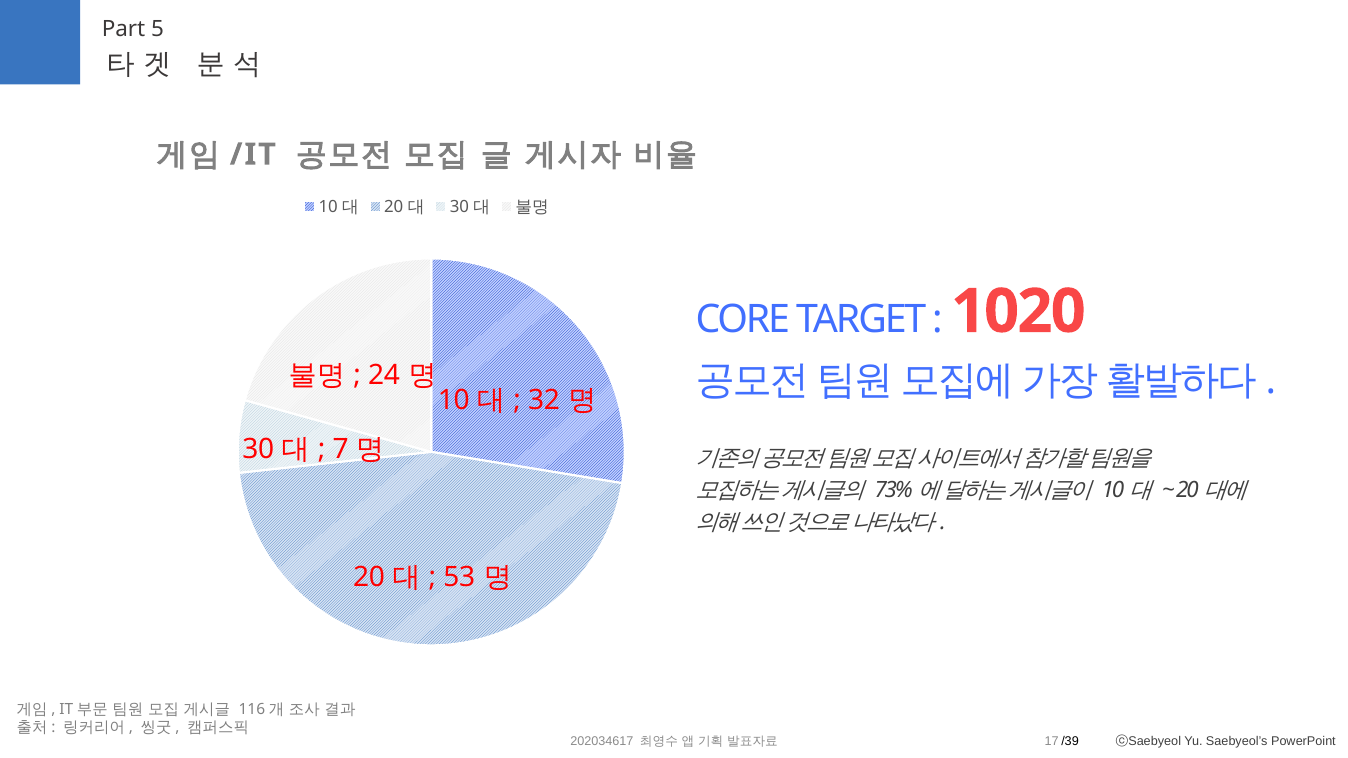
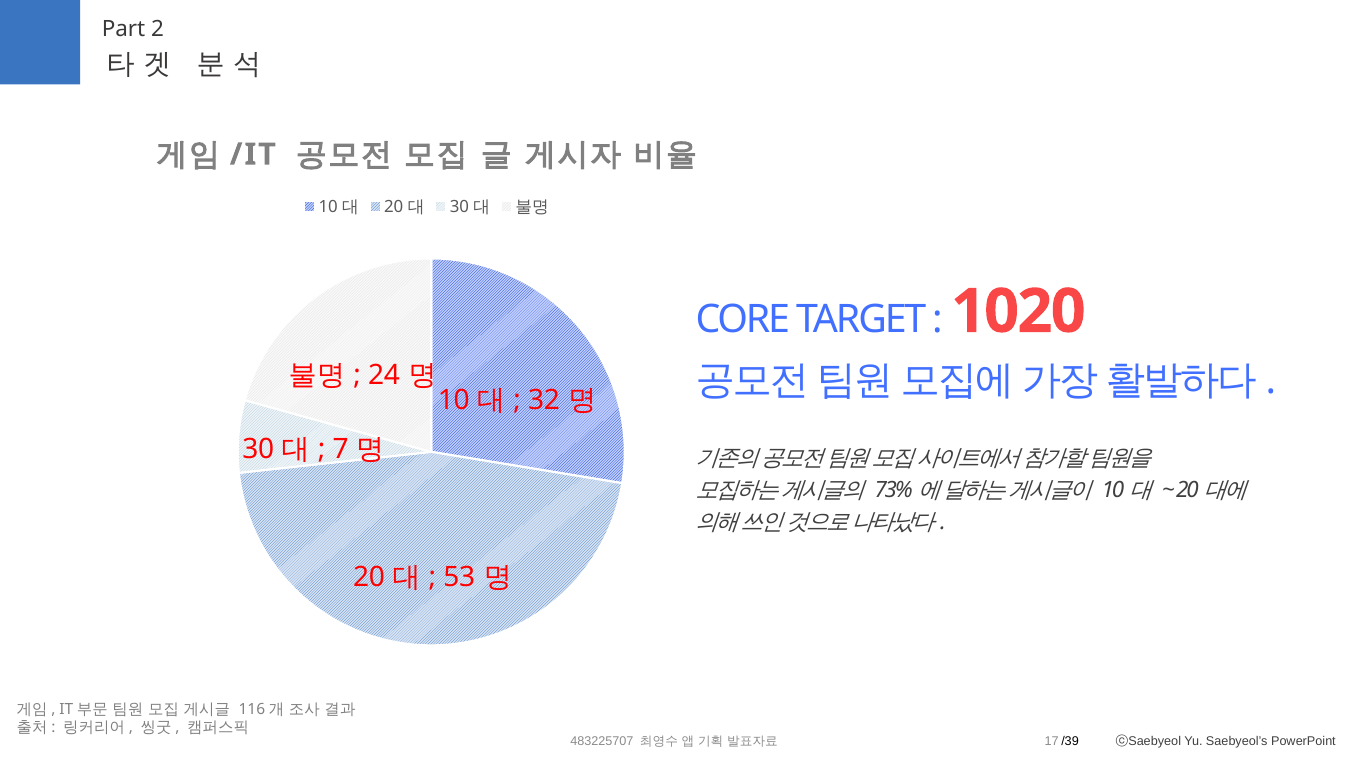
5: 5 -> 2 (157, 29)
202034617: 202034617 -> 483225707 (602, 742)
